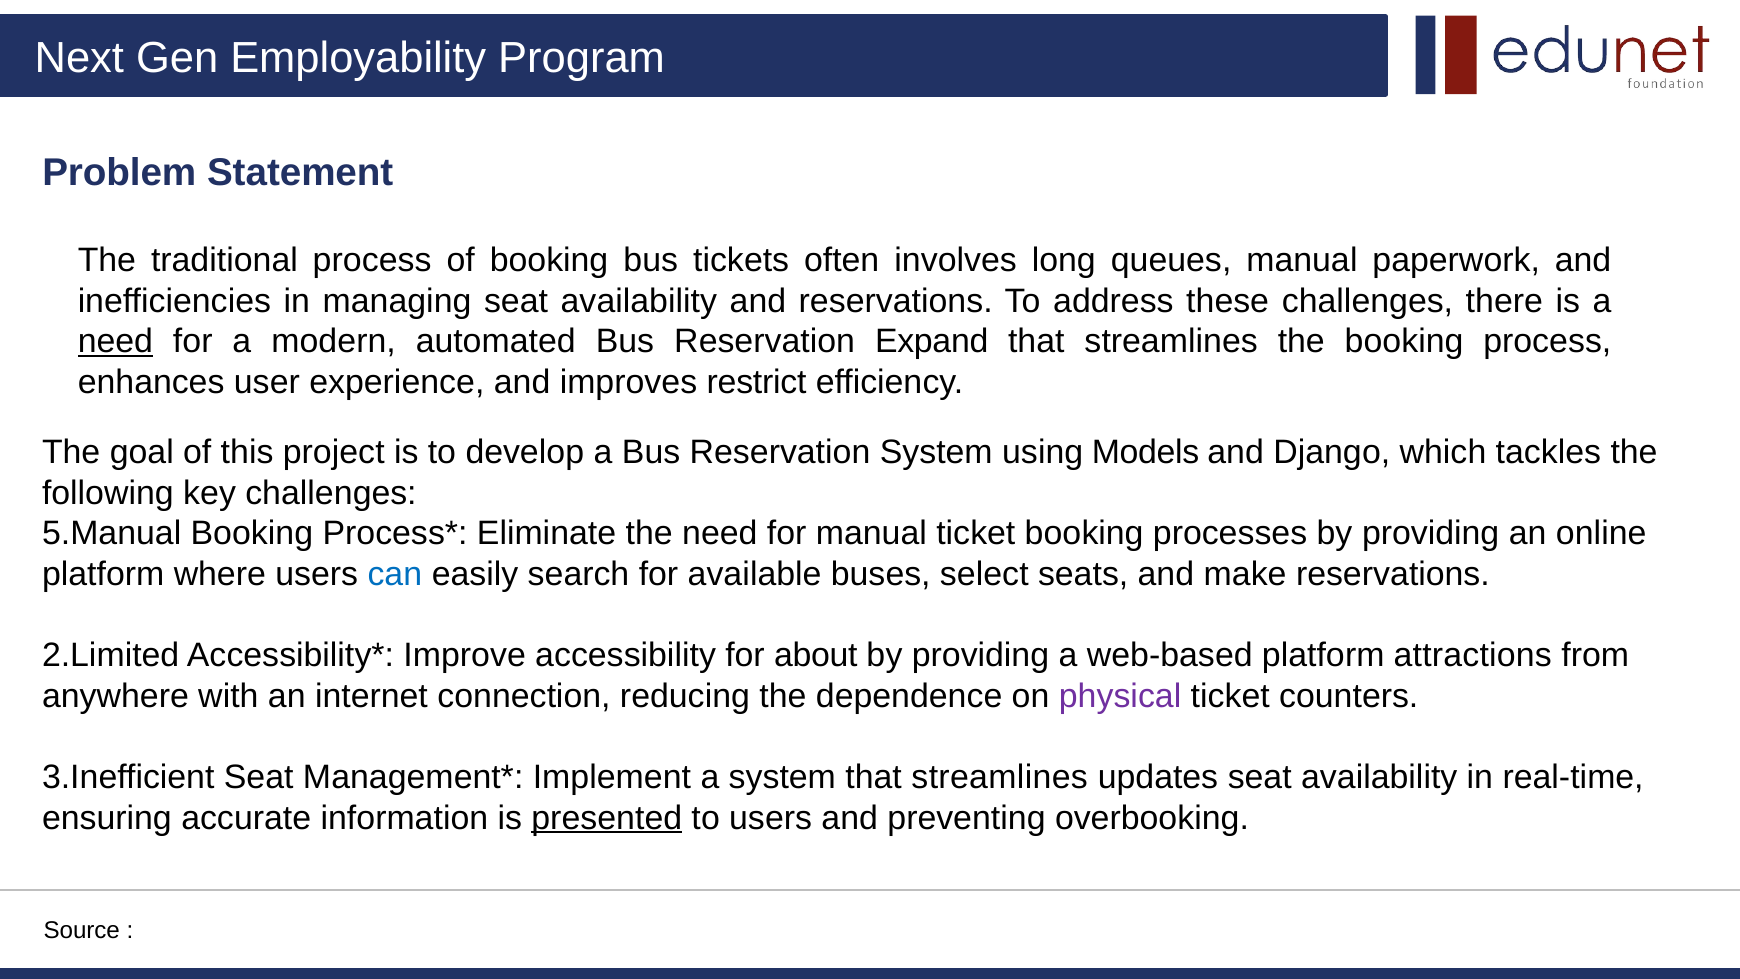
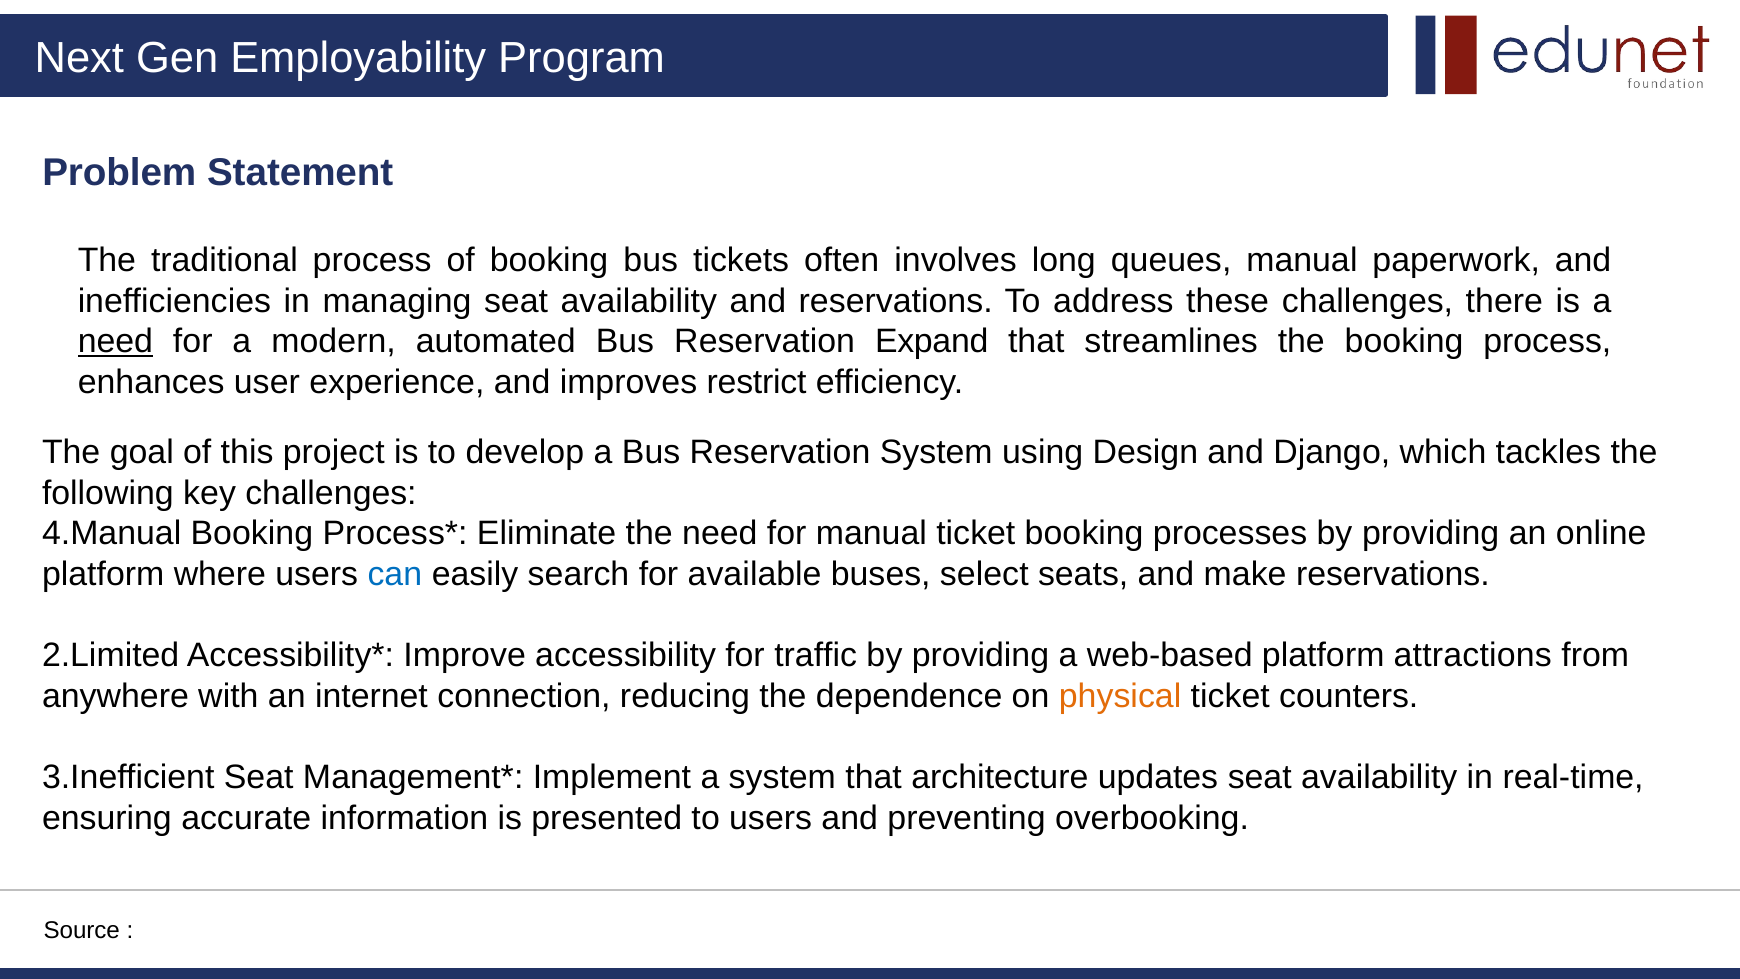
Models: Models -> Design (1145, 452)
5.Manual: 5.Manual -> 4.Manual (112, 533)
about: about -> traffic (816, 655)
physical colour: purple -> orange (1120, 696)
system that streamlines: streamlines -> architecture (1000, 777)
presented underline: present -> none (607, 818)
